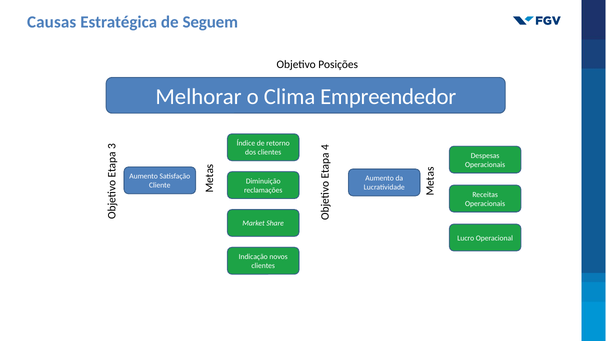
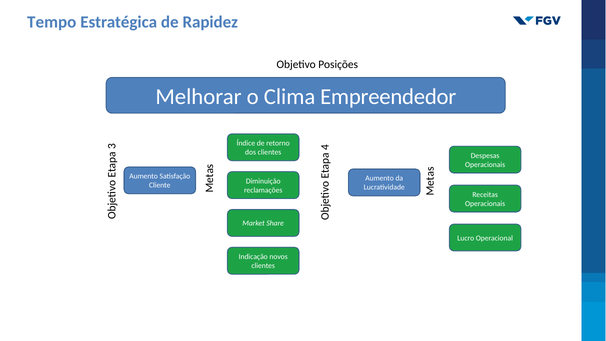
Causas: Causas -> Tempo (52, 22)
Seguem: Seguem -> Rapidez (210, 22)
